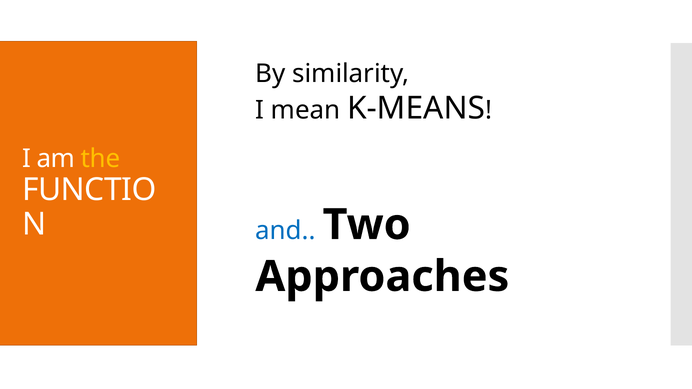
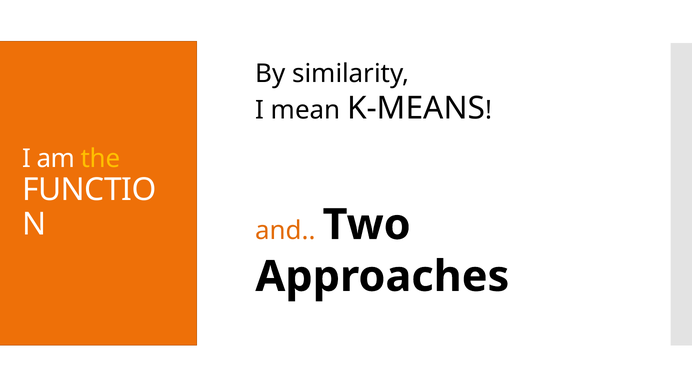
and colour: blue -> orange (286, 231)
